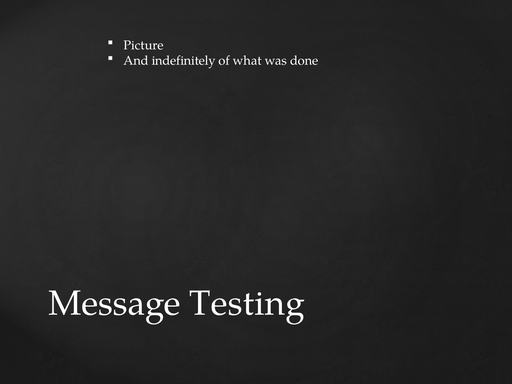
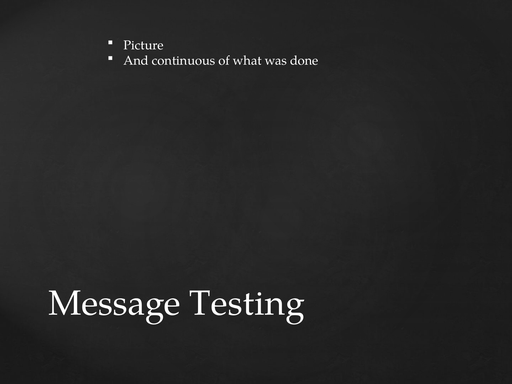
indefinitely: indefinitely -> continuous (184, 61)
